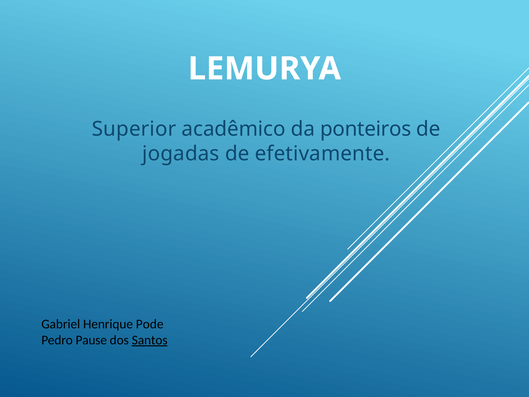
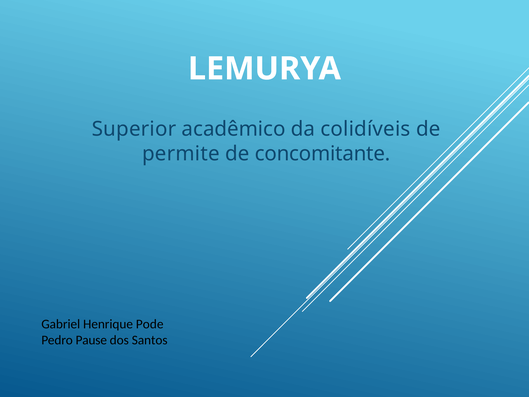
ponteiros: ponteiros -> colidíveis (365, 129)
jogadas: jogadas -> permite (181, 154)
efetivamente: efetivamente -> concomitante (323, 154)
Santos underline: present -> none (150, 340)
